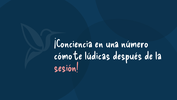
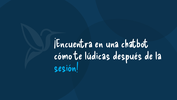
¡Conciencia: ¡Conciencia -> ¡Encuentra (73, 44)
número: número -> chatbot (135, 44)
sesión colour: pink -> light blue (66, 68)
